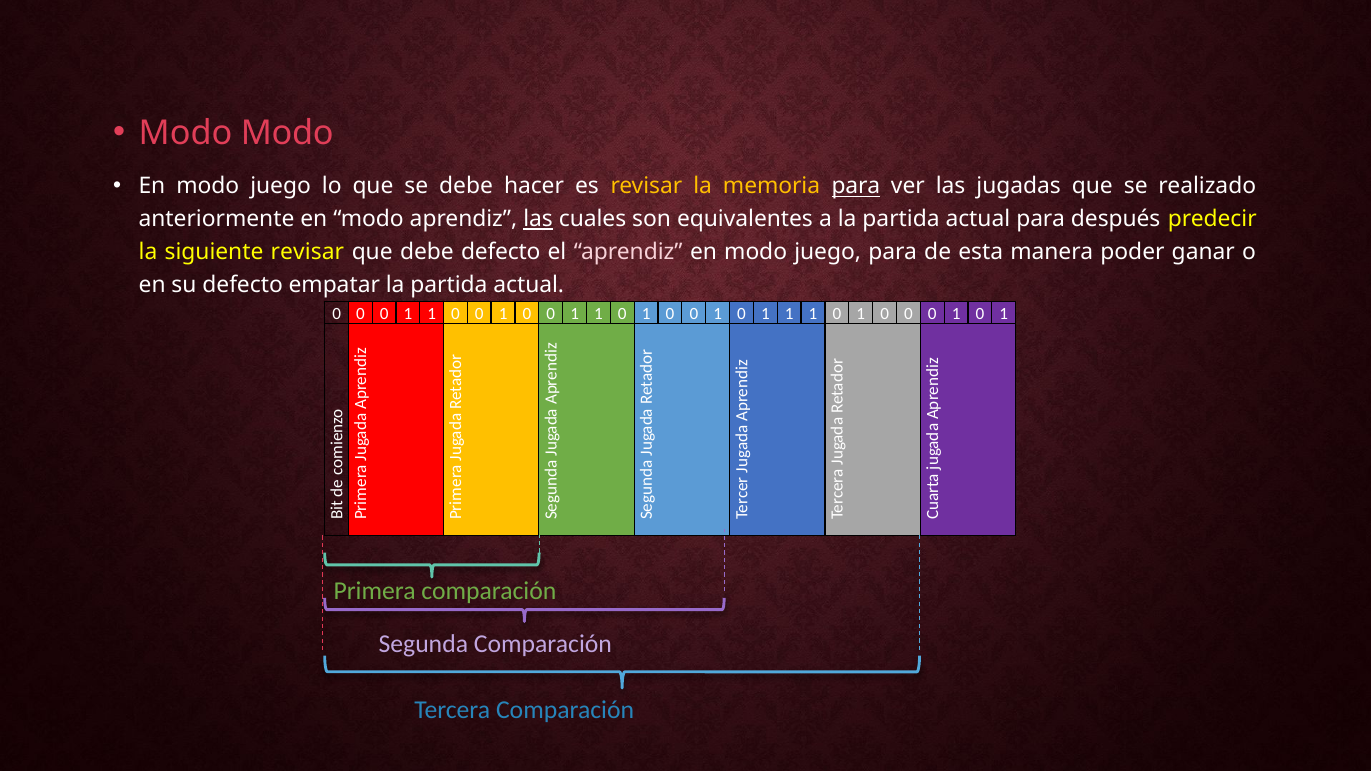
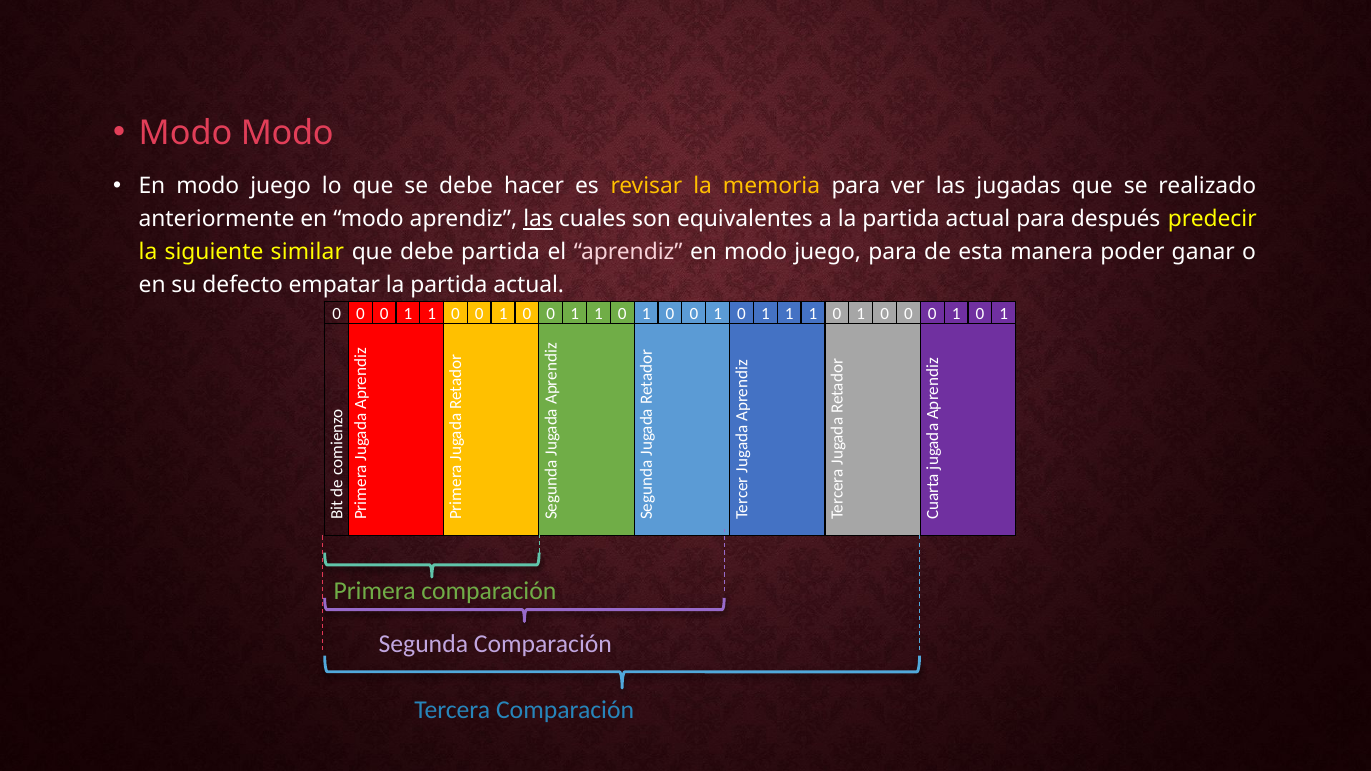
para underline: present -> none (856, 186)
siguiente revisar: revisar -> similar (307, 252)
debe defecto: defecto -> partida (501, 252)
